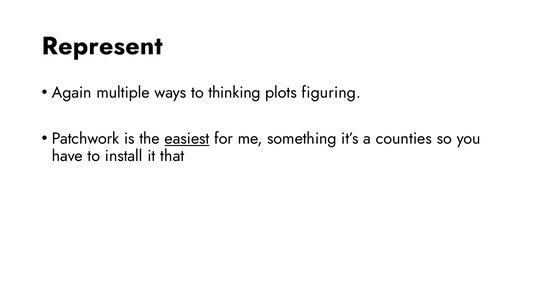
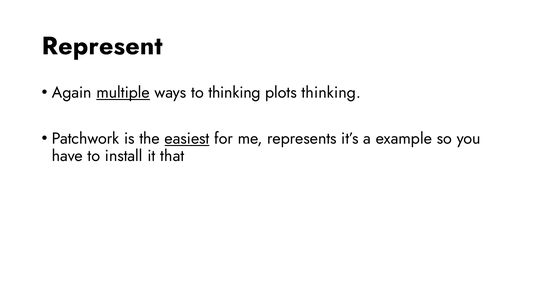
multiple underline: none -> present (123, 92)
plots figuring: figuring -> thinking (331, 92)
something: something -> represents (302, 138)
counties: counties -> example (404, 138)
